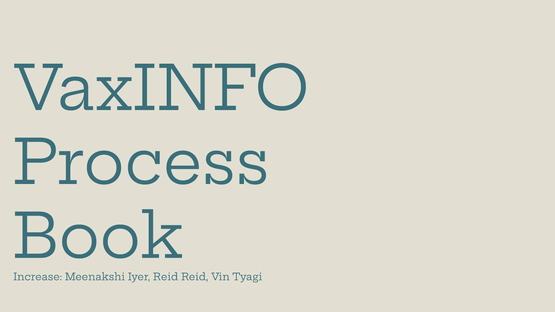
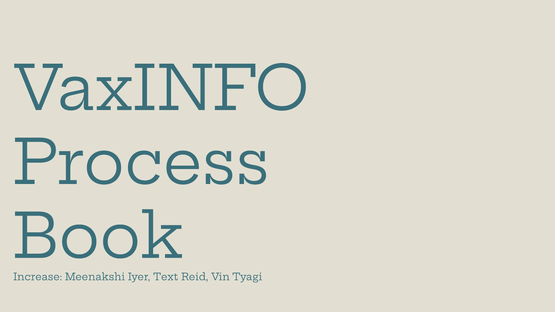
Iyer Reid: Reid -> Text (166, 277)
